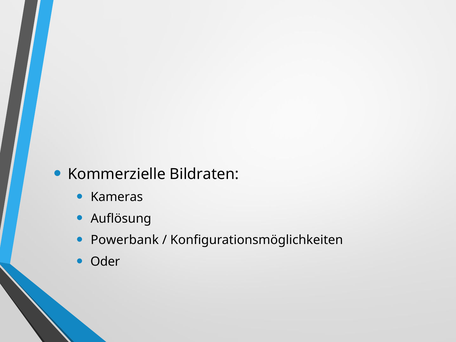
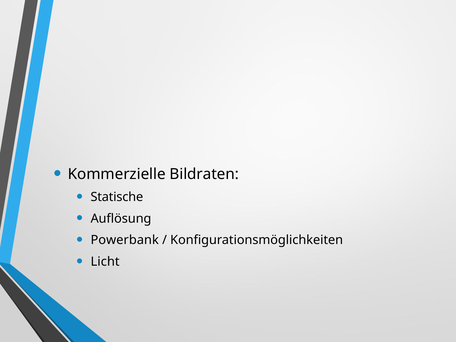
Kameras: Kameras -> Statische (117, 197)
Oder: Oder -> Licht (105, 262)
